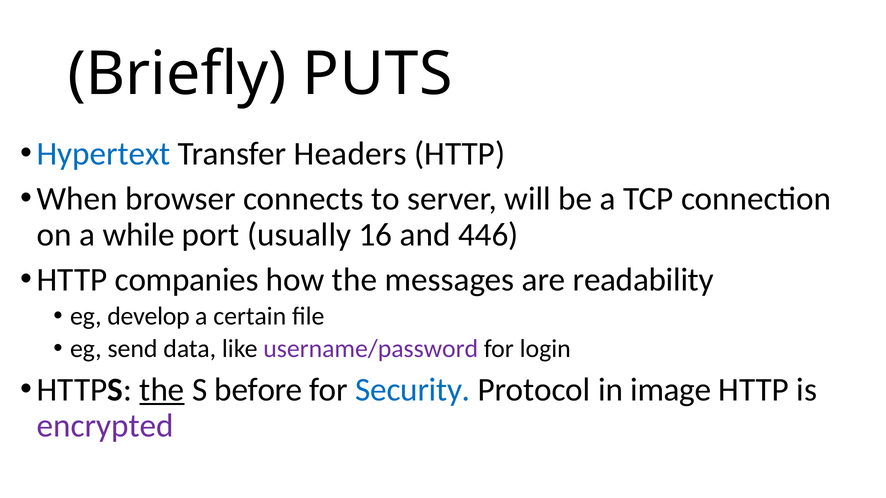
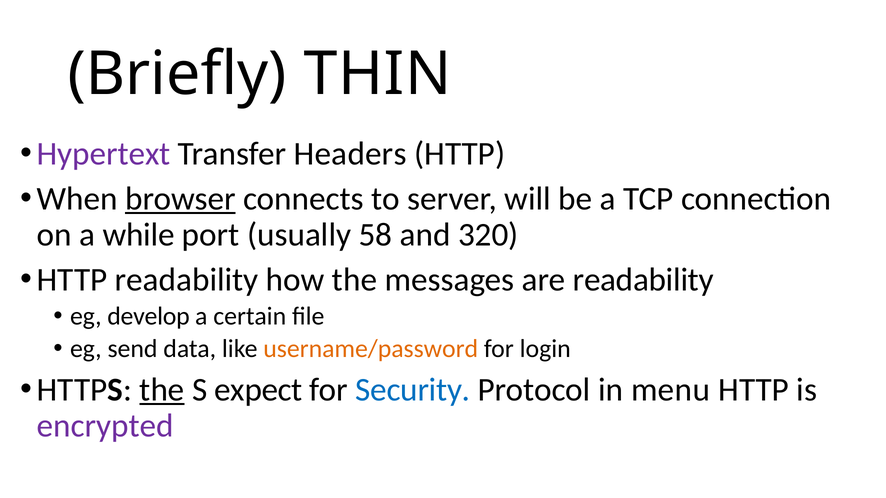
PUTS: PUTS -> THIN (377, 74)
Hypertext colour: blue -> purple (104, 154)
browser underline: none -> present (181, 199)
16: 16 -> 58 (375, 235)
446: 446 -> 320 (488, 235)
HTTP companies: companies -> readability (187, 280)
username/password colour: purple -> orange (371, 349)
before: before -> expect (258, 390)
image: image -> menu (671, 390)
